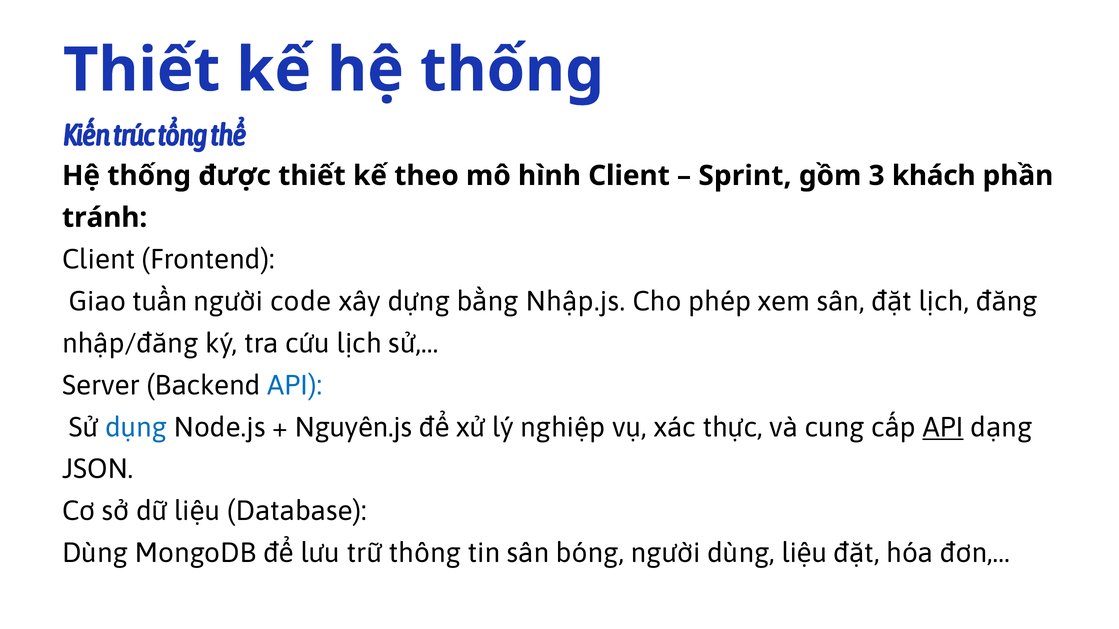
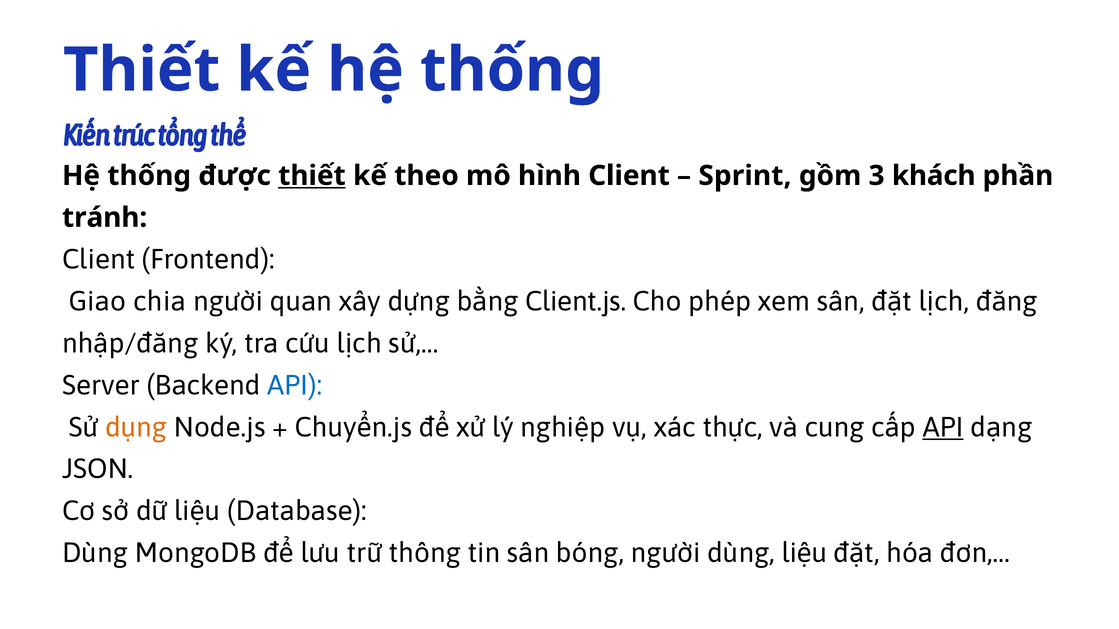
thiết underline: none -> present (312, 176)
tuần: tuần -> chia (160, 302)
code: code -> quan (301, 302)
Nhập.js: Nhập.js -> Client.js (576, 302)
dụng colour: blue -> orange (136, 428)
Nguyên.js: Nguyên.js -> Chuyển.js (353, 428)
